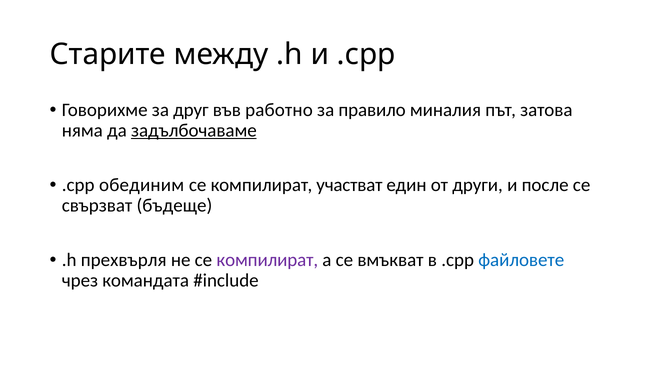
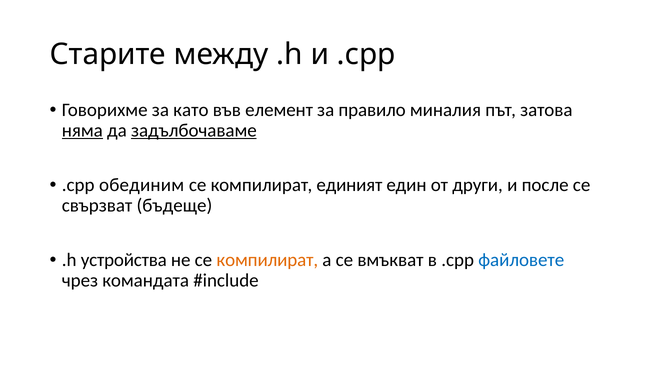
друг: друг -> като (191, 110)
работно: работно -> елемент (279, 110)
няма underline: none -> present (82, 131)
участват: участват -> единият (349, 185)
прехвърля: прехвърля -> устройства (124, 260)
компилират colour: purple -> orange (267, 260)
